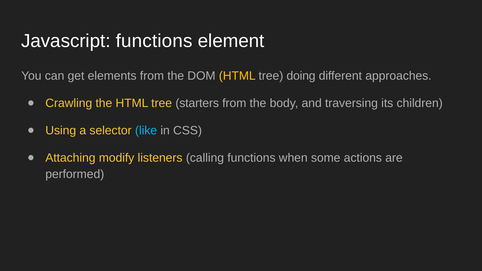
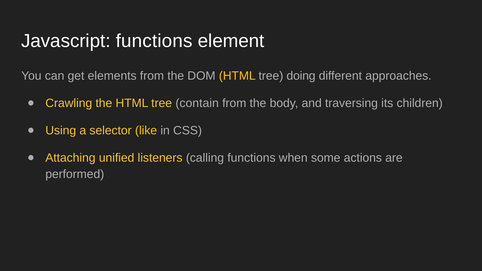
starters: starters -> contain (197, 103)
like colour: light blue -> yellow (146, 130)
modify: modify -> unified (117, 158)
